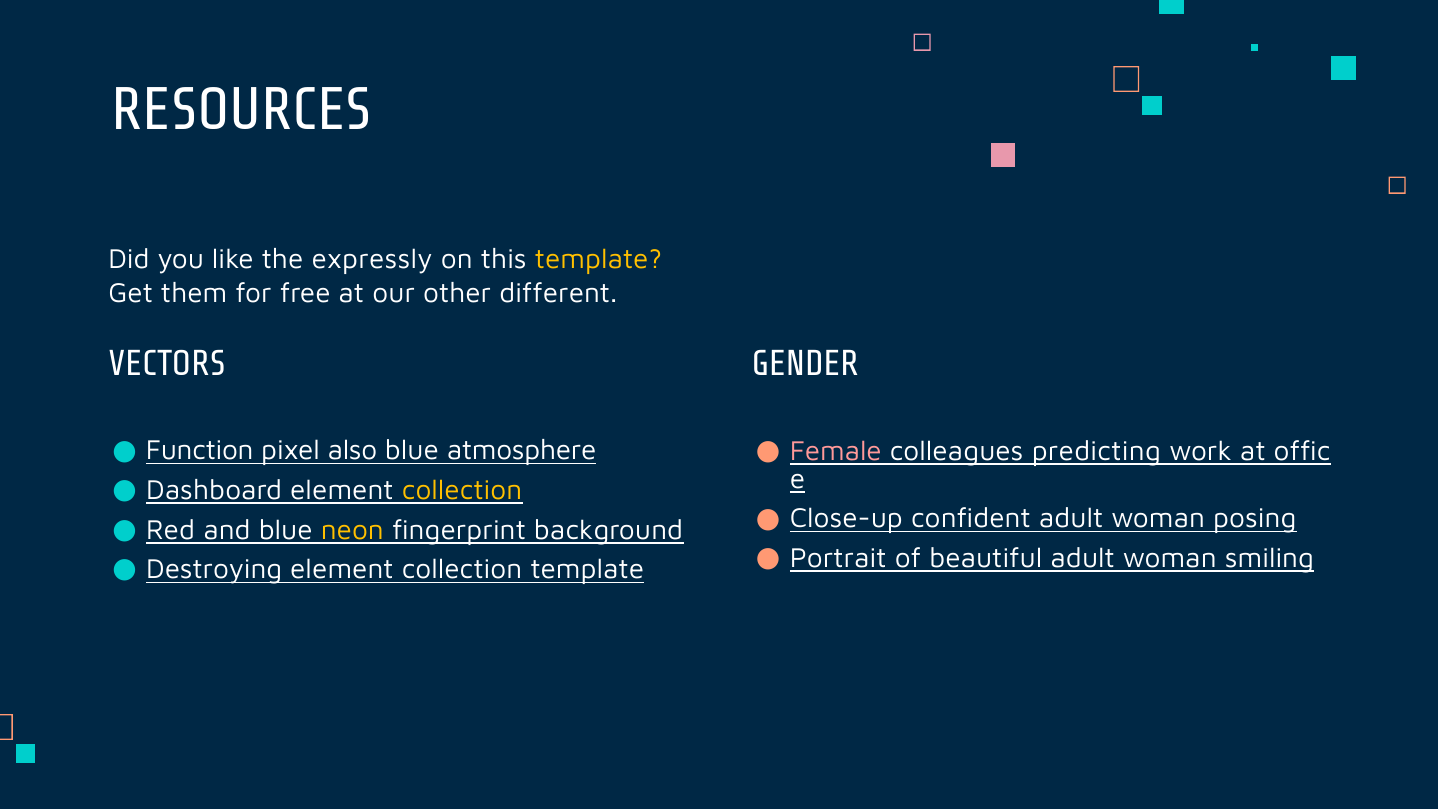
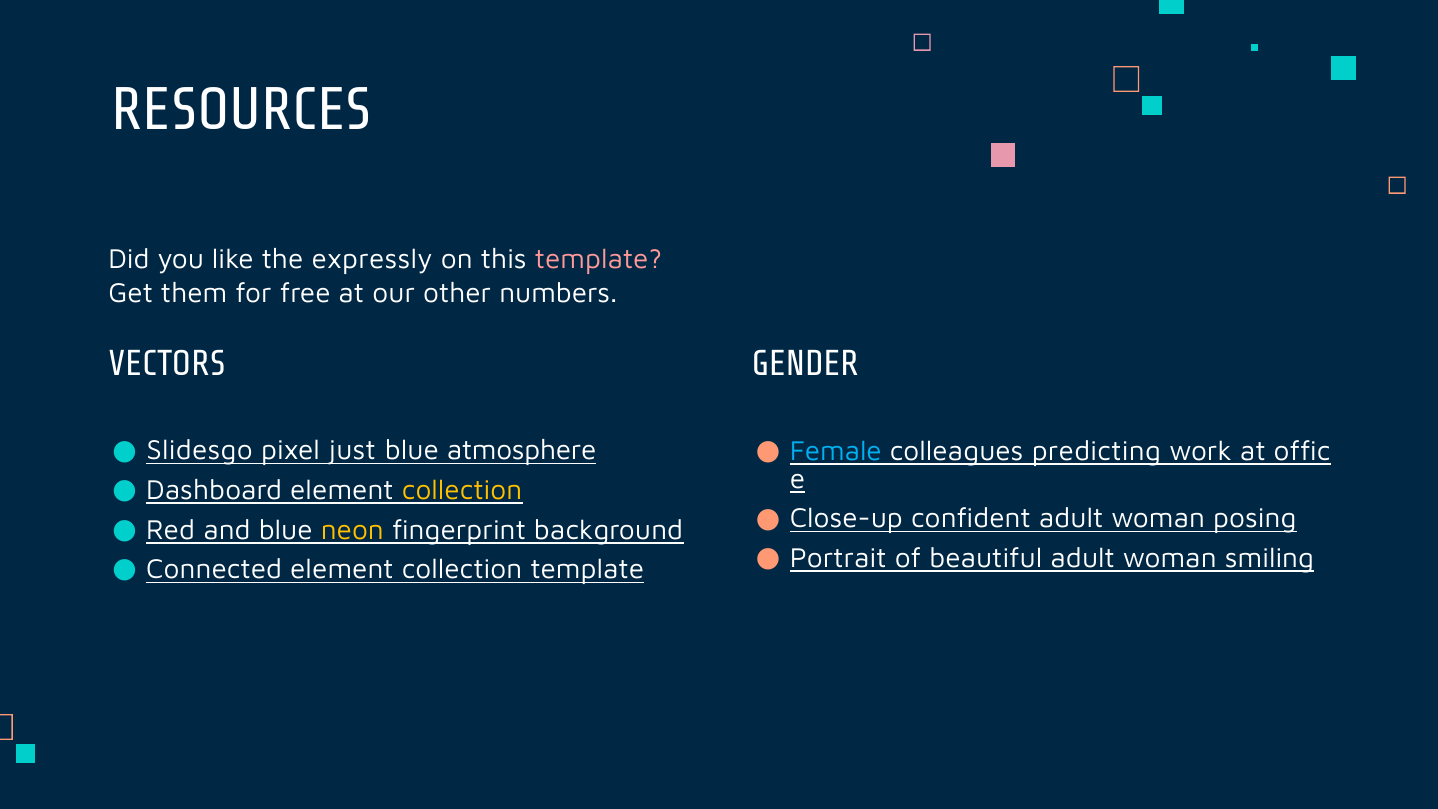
template colour: yellow -> pink (598, 259)
different: different -> numbers (558, 293)
Function: Function -> Slidesgo (200, 451)
also: also -> just (352, 451)
Female colour: pink -> light blue (836, 451)
Destroying: Destroying -> Connected (214, 569)
